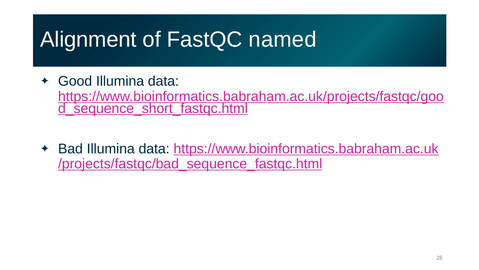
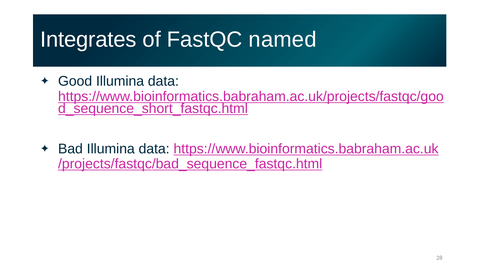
Alignment: Alignment -> Integrates (88, 39)
